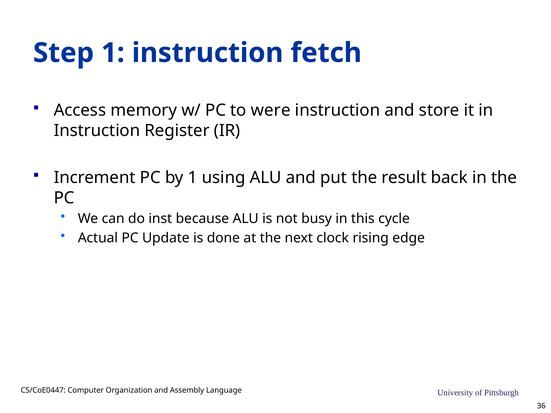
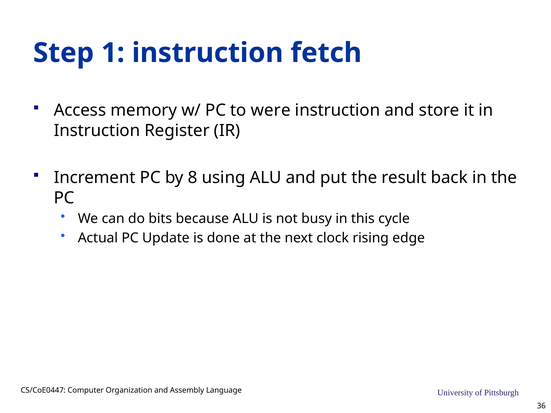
by 1: 1 -> 8 (193, 178)
inst: inst -> bits (160, 219)
